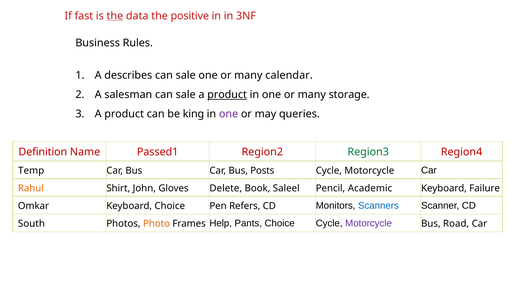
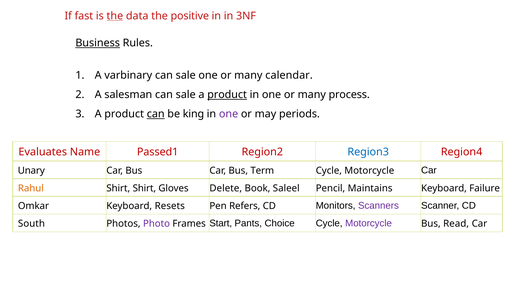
Business underline: none -> present (98, 43)
describes: describes -> varbinary (128, 75)
storage: storage -> process (349, 94)
can underline: none -> present (156, 114)
queries: queries -> periods (299, 114)
Definition: Definition -> Evaluates (43, 152)
Region3 colour: green -> blue (368, 152)
Temp: Temp -> Unary (31, 170)
Posts: Posts -> Term (262, 170)
Shirt John: John -> Shirt (144, 188)
Academic: Academic -> Maintains (370, 188)
Keyboard Choice: Choice -> Resets (170, 206)
Scanners colour: blue -> purple (378, 205)
Photo colour: orange -> purple (156, 223)
Help: Help -> Start (221, 223)
Road: Road -> Read (456, 223)
